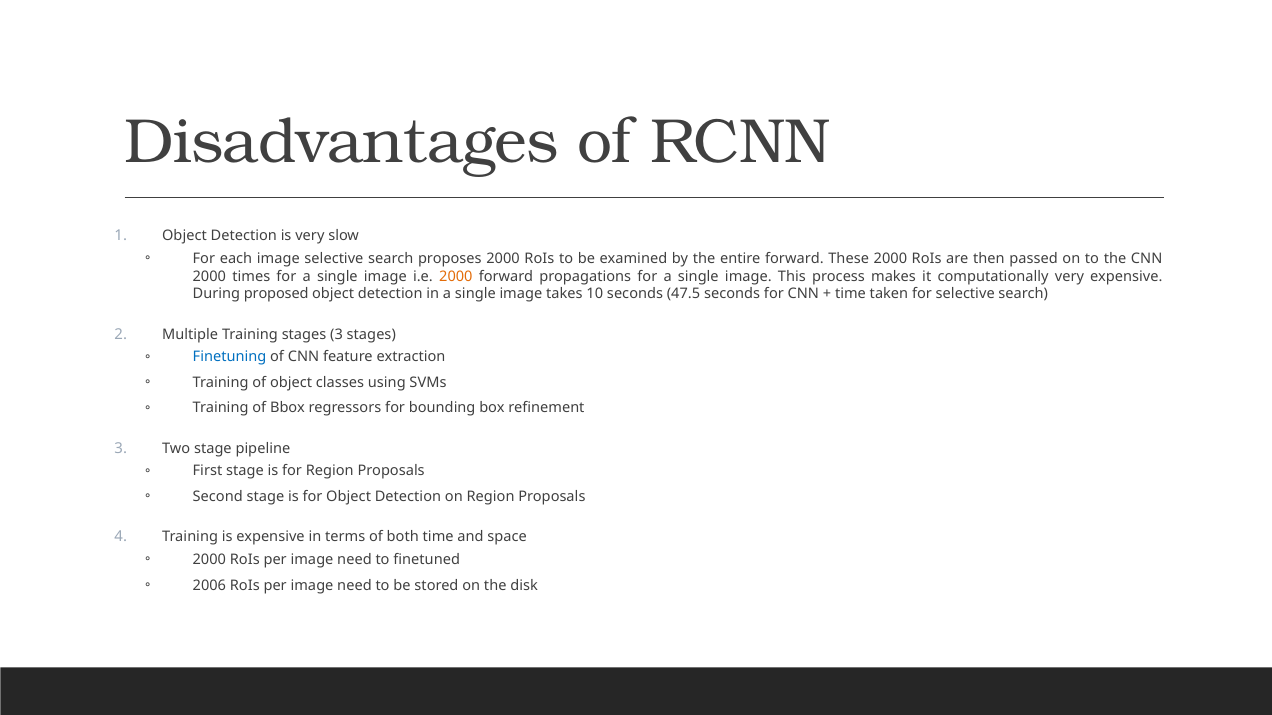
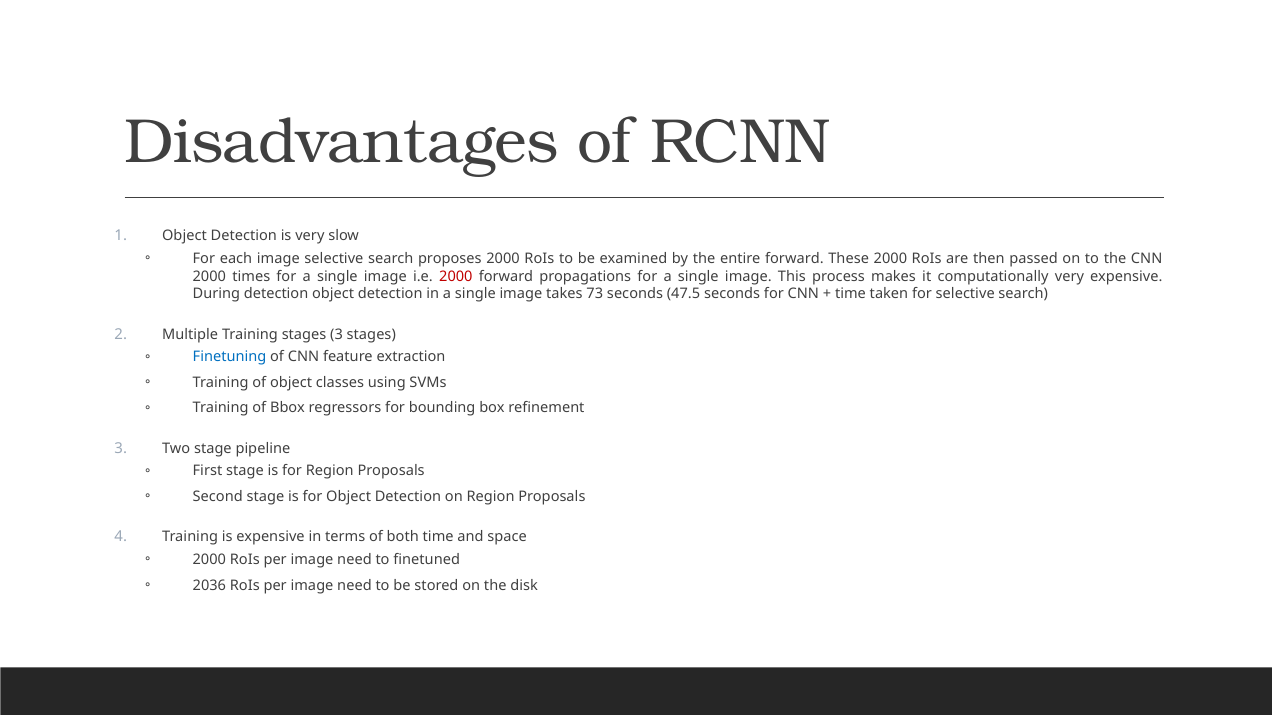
2000 colour: orange -> red (456, 277)
During proposed: proposed -> detection (276, 294)
10: 10 -> 73 (595, 294)
2006: 2006 -> 2036 (209, 586)
